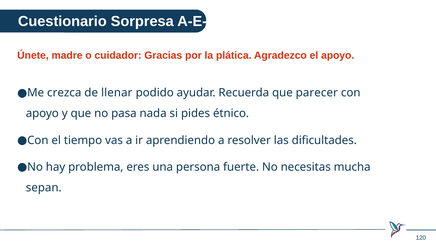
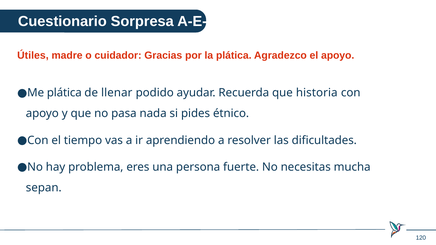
Únete: Únete -> Útiles (33, 55)
Me crezca: crezca -> plática (64, 93)
parecer: parecer -> historia (317, 93)
